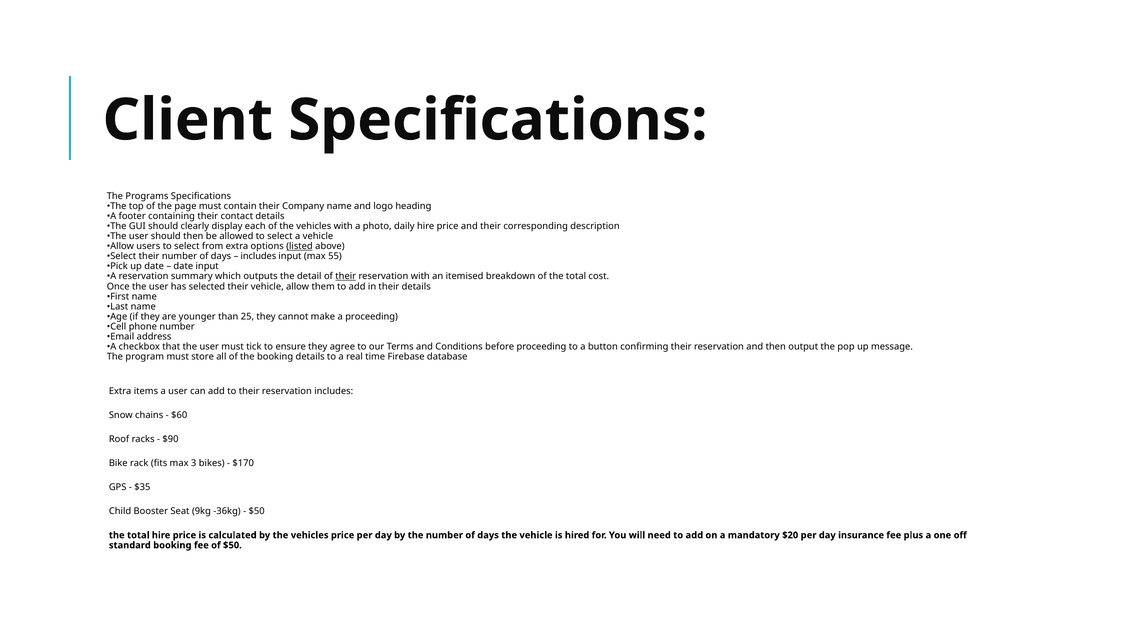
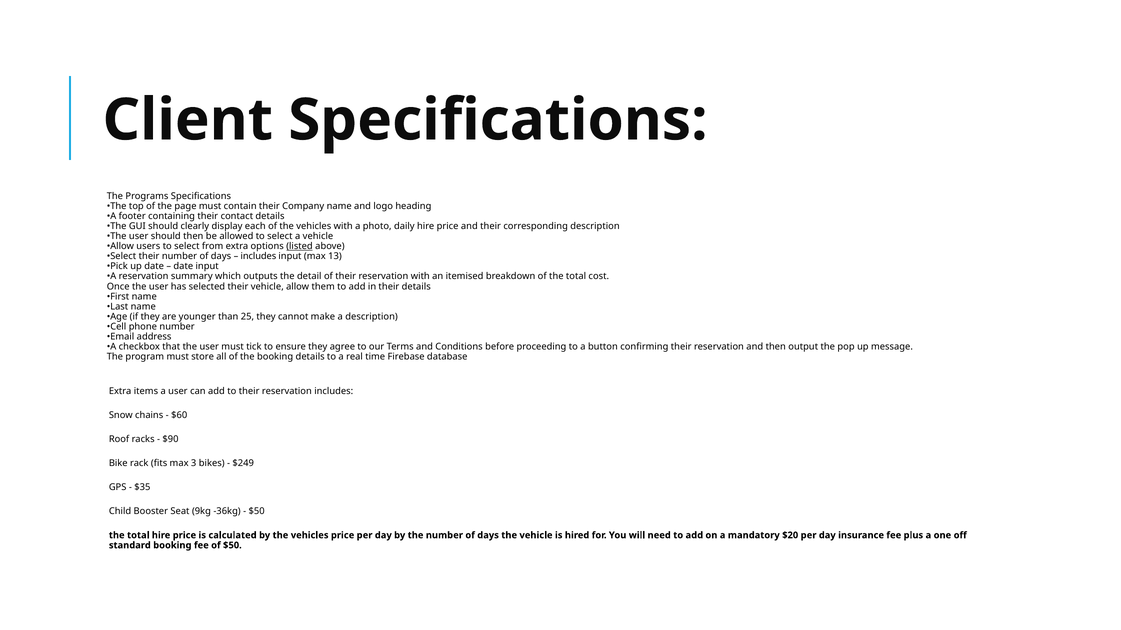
55: 55 -> 13 (335, 257)
their underline: present -> none (346, 277)
a proceeding: proceeding -> description (372, 317)
$170: $170 -> $249 (243, 463)
